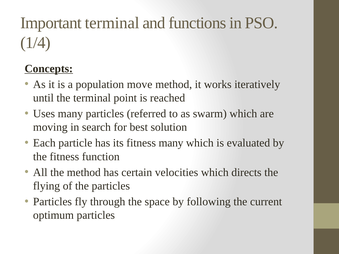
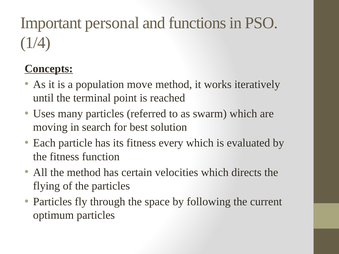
Important terminal: terminal -> personal (112, 23)
fitness many: many -> every (171, 143)
